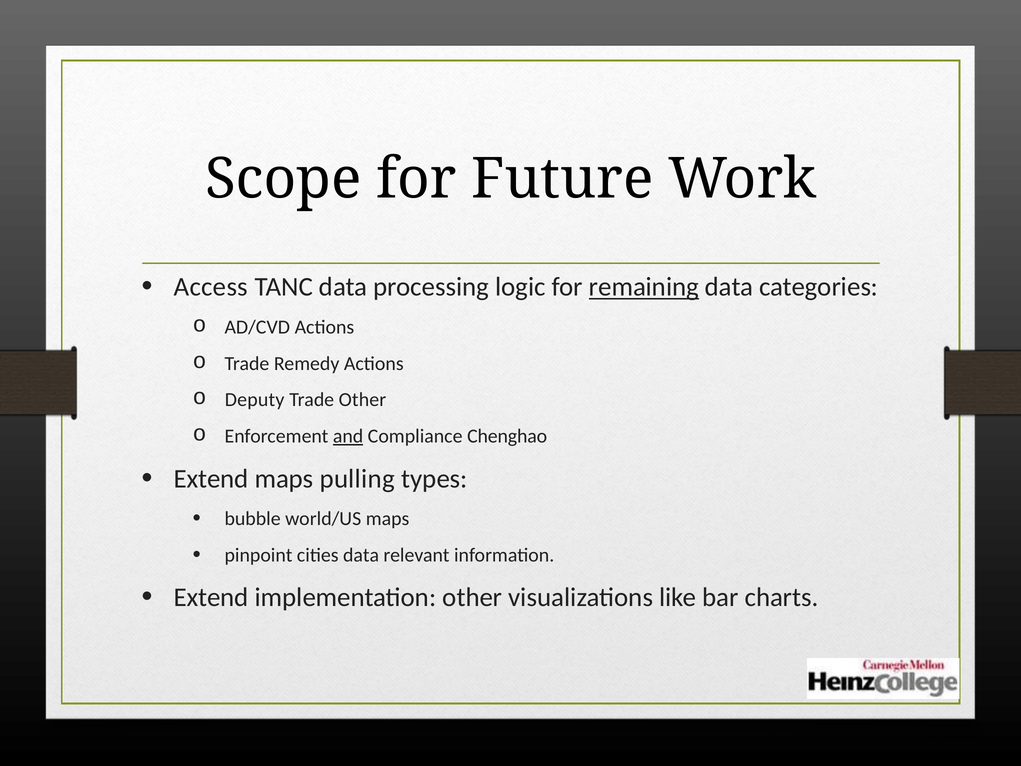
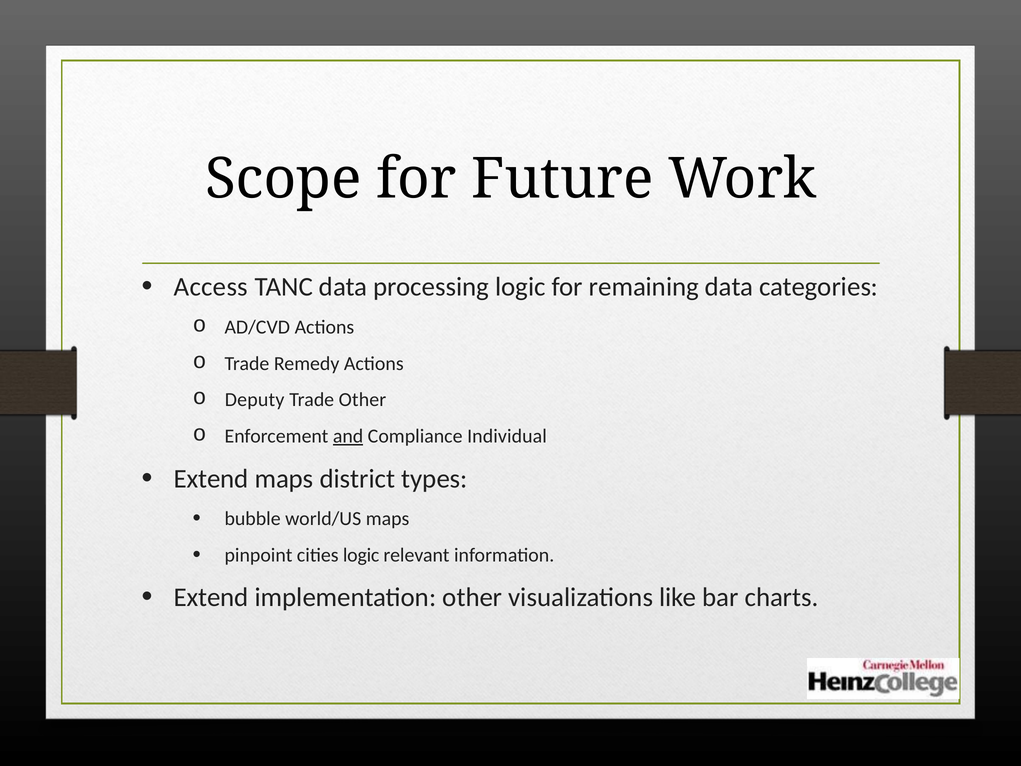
remaining underline: present -> none (644, 287)
Chenghao: Chenghao -> Individual (507, 436)
pulling: pulling -> district (357, 478)
cities data: data -> logic (361, 555)
